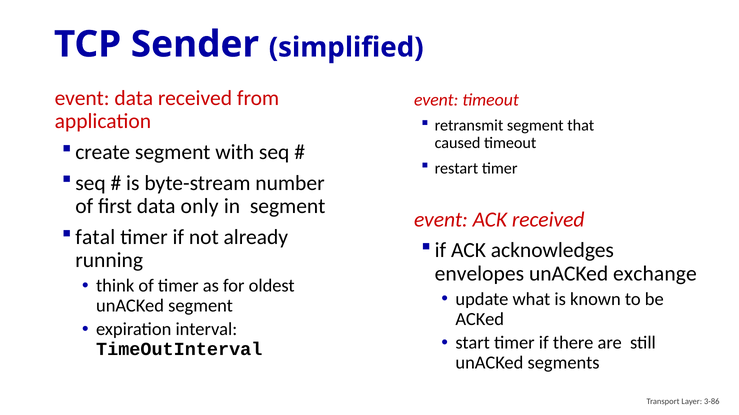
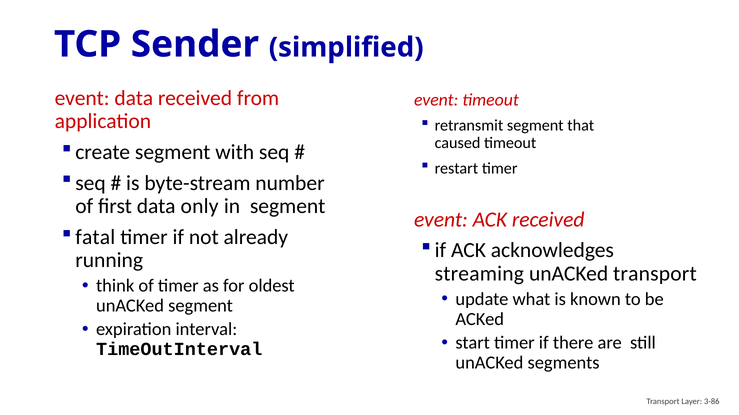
envelopes: envelopes -> streaming (479, 274)
unACKed exchange: exchange -> transport (655, 274)
